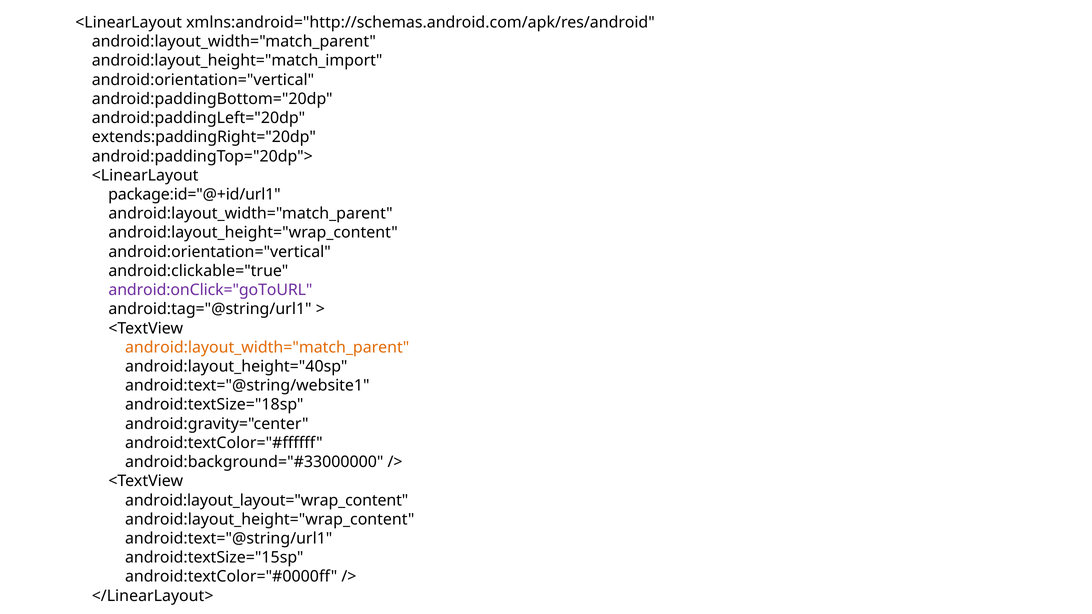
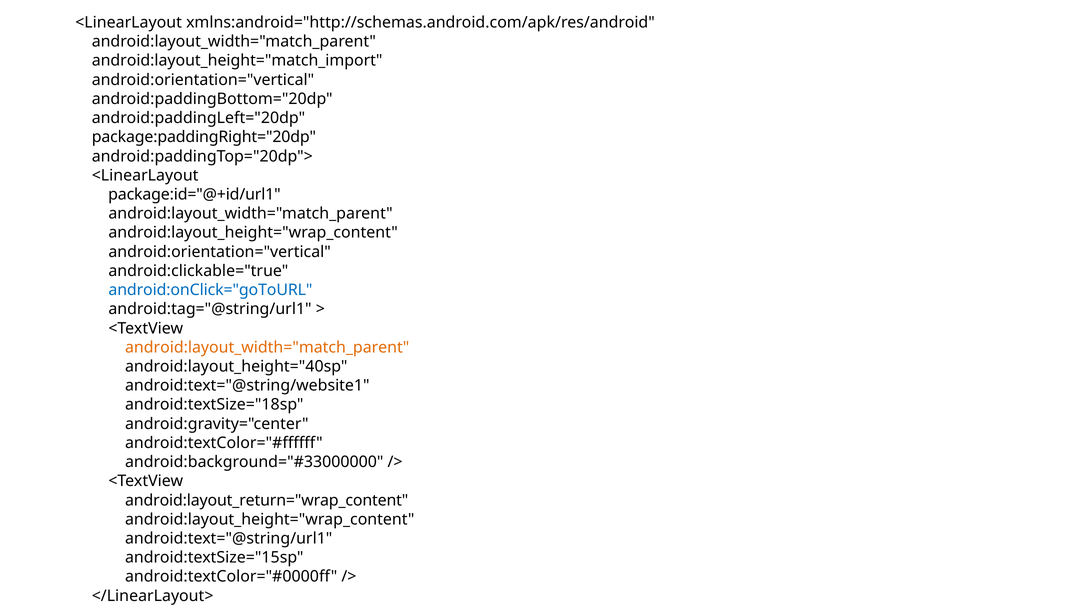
extends:paddingRight="20dp: extends:paddingRight="20dp -> package:paddingRight="20dp (204, 137)
android:onClick="goToURL colour: purple -> blue (210, 290)
android:layout_layout="wrap_content: android:layout_layout="wrap_content -> android:layout_return="wrap_content (267, 500)
